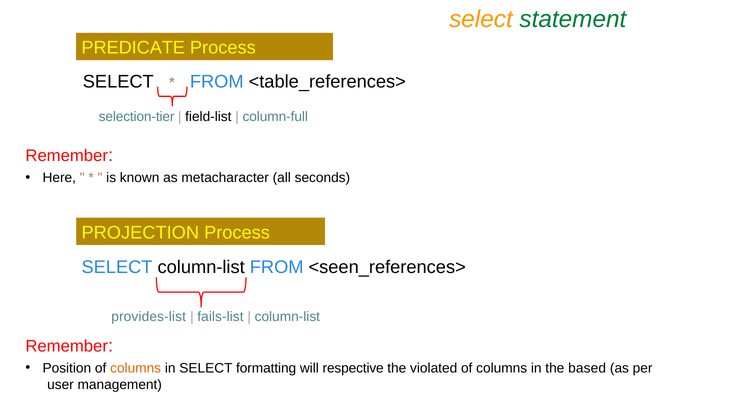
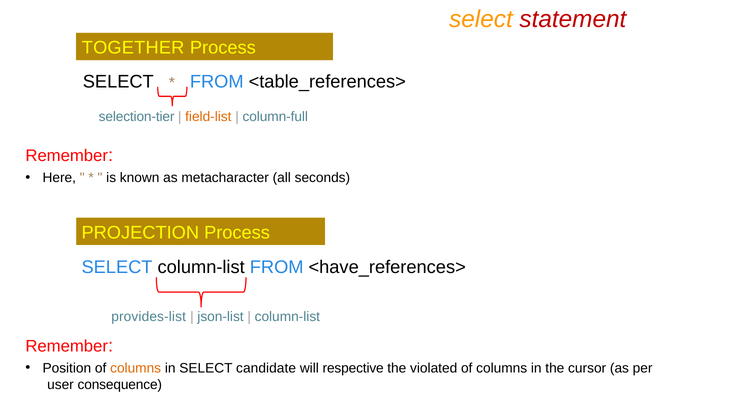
statement colour: green -> red (573, 19)
PREDICATE: PREDICATE -> TOGETHER (133, 48)
field-list colour: black -> orange (208, 117)
<seen_references>: <seen_references> -> <have_references> (387, 267)
fails-list: fails-list -> json-list (220, 316)
formatting: formatting -> candidate (266, 368)
based: based -> cursor (587, 368)
management: management -> consequence (120, 384)
